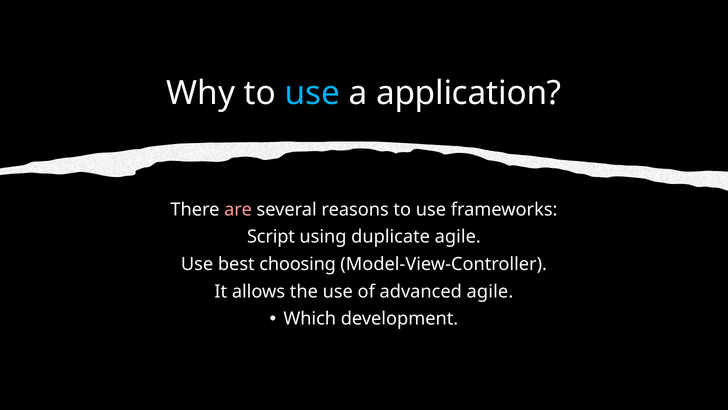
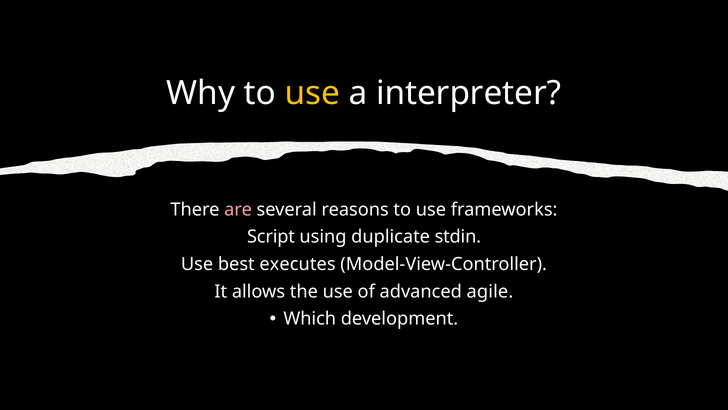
use colour: light blue -> yellow (312, 93)
application: application -> interpreter (469, 93)
duplicate agile: agile -> stdin (458, 237)
choosing: choosing -> executes (298, 264)
